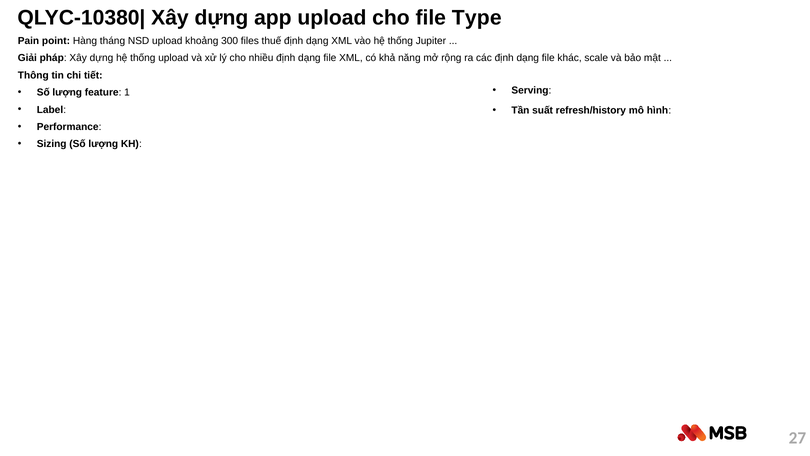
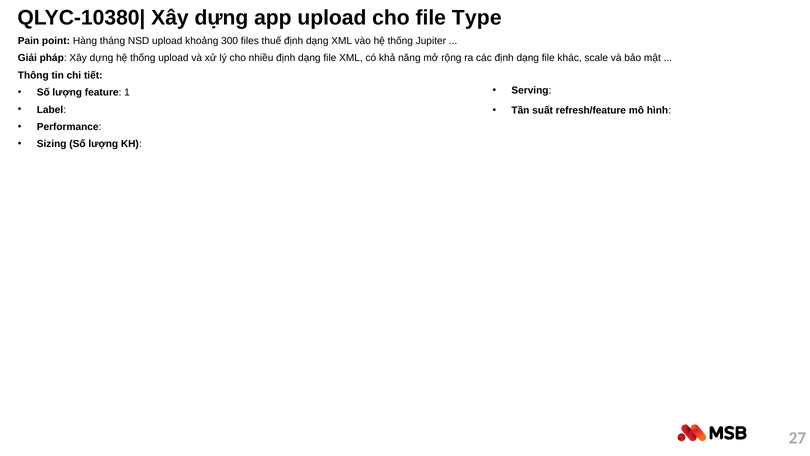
refresh/history: refresh/history -> refresh/feature (591, 110)
